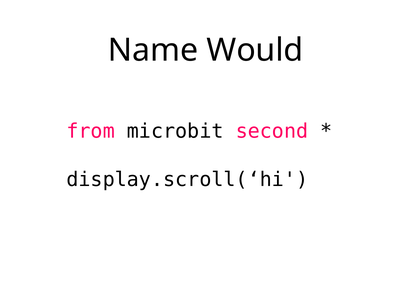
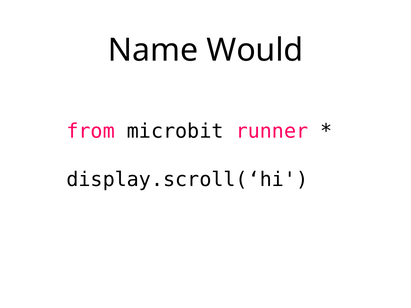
second: second -> runner (272, 131)
